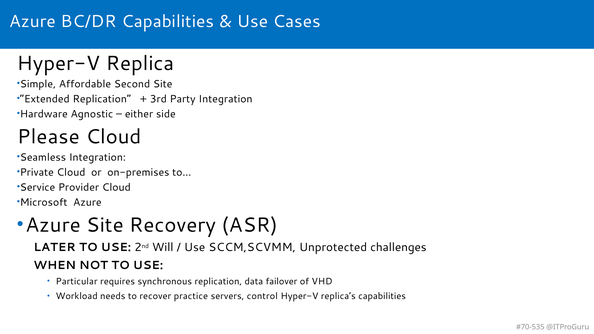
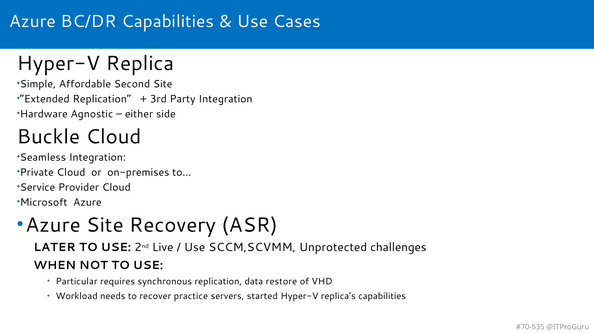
Please: Please -> Buckle (49, 137)
Will: Will -> Live (163, 248)
failover: failover -> restore (281, 281)
control: control -> started (262, 296)
